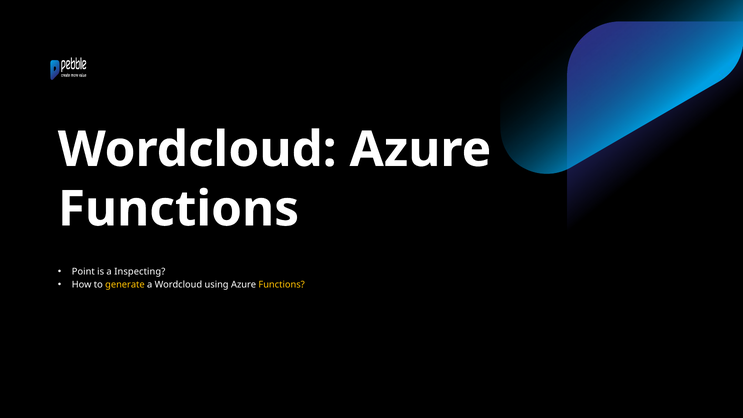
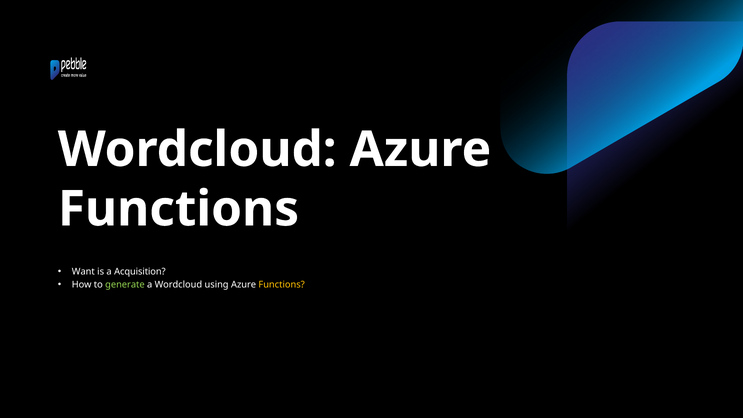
Point: Point -> Want (83, 272)
Inspecting: Inspecting -> Acquisition (140, 272)
generate colour: yellow -> light green (125, 285)
